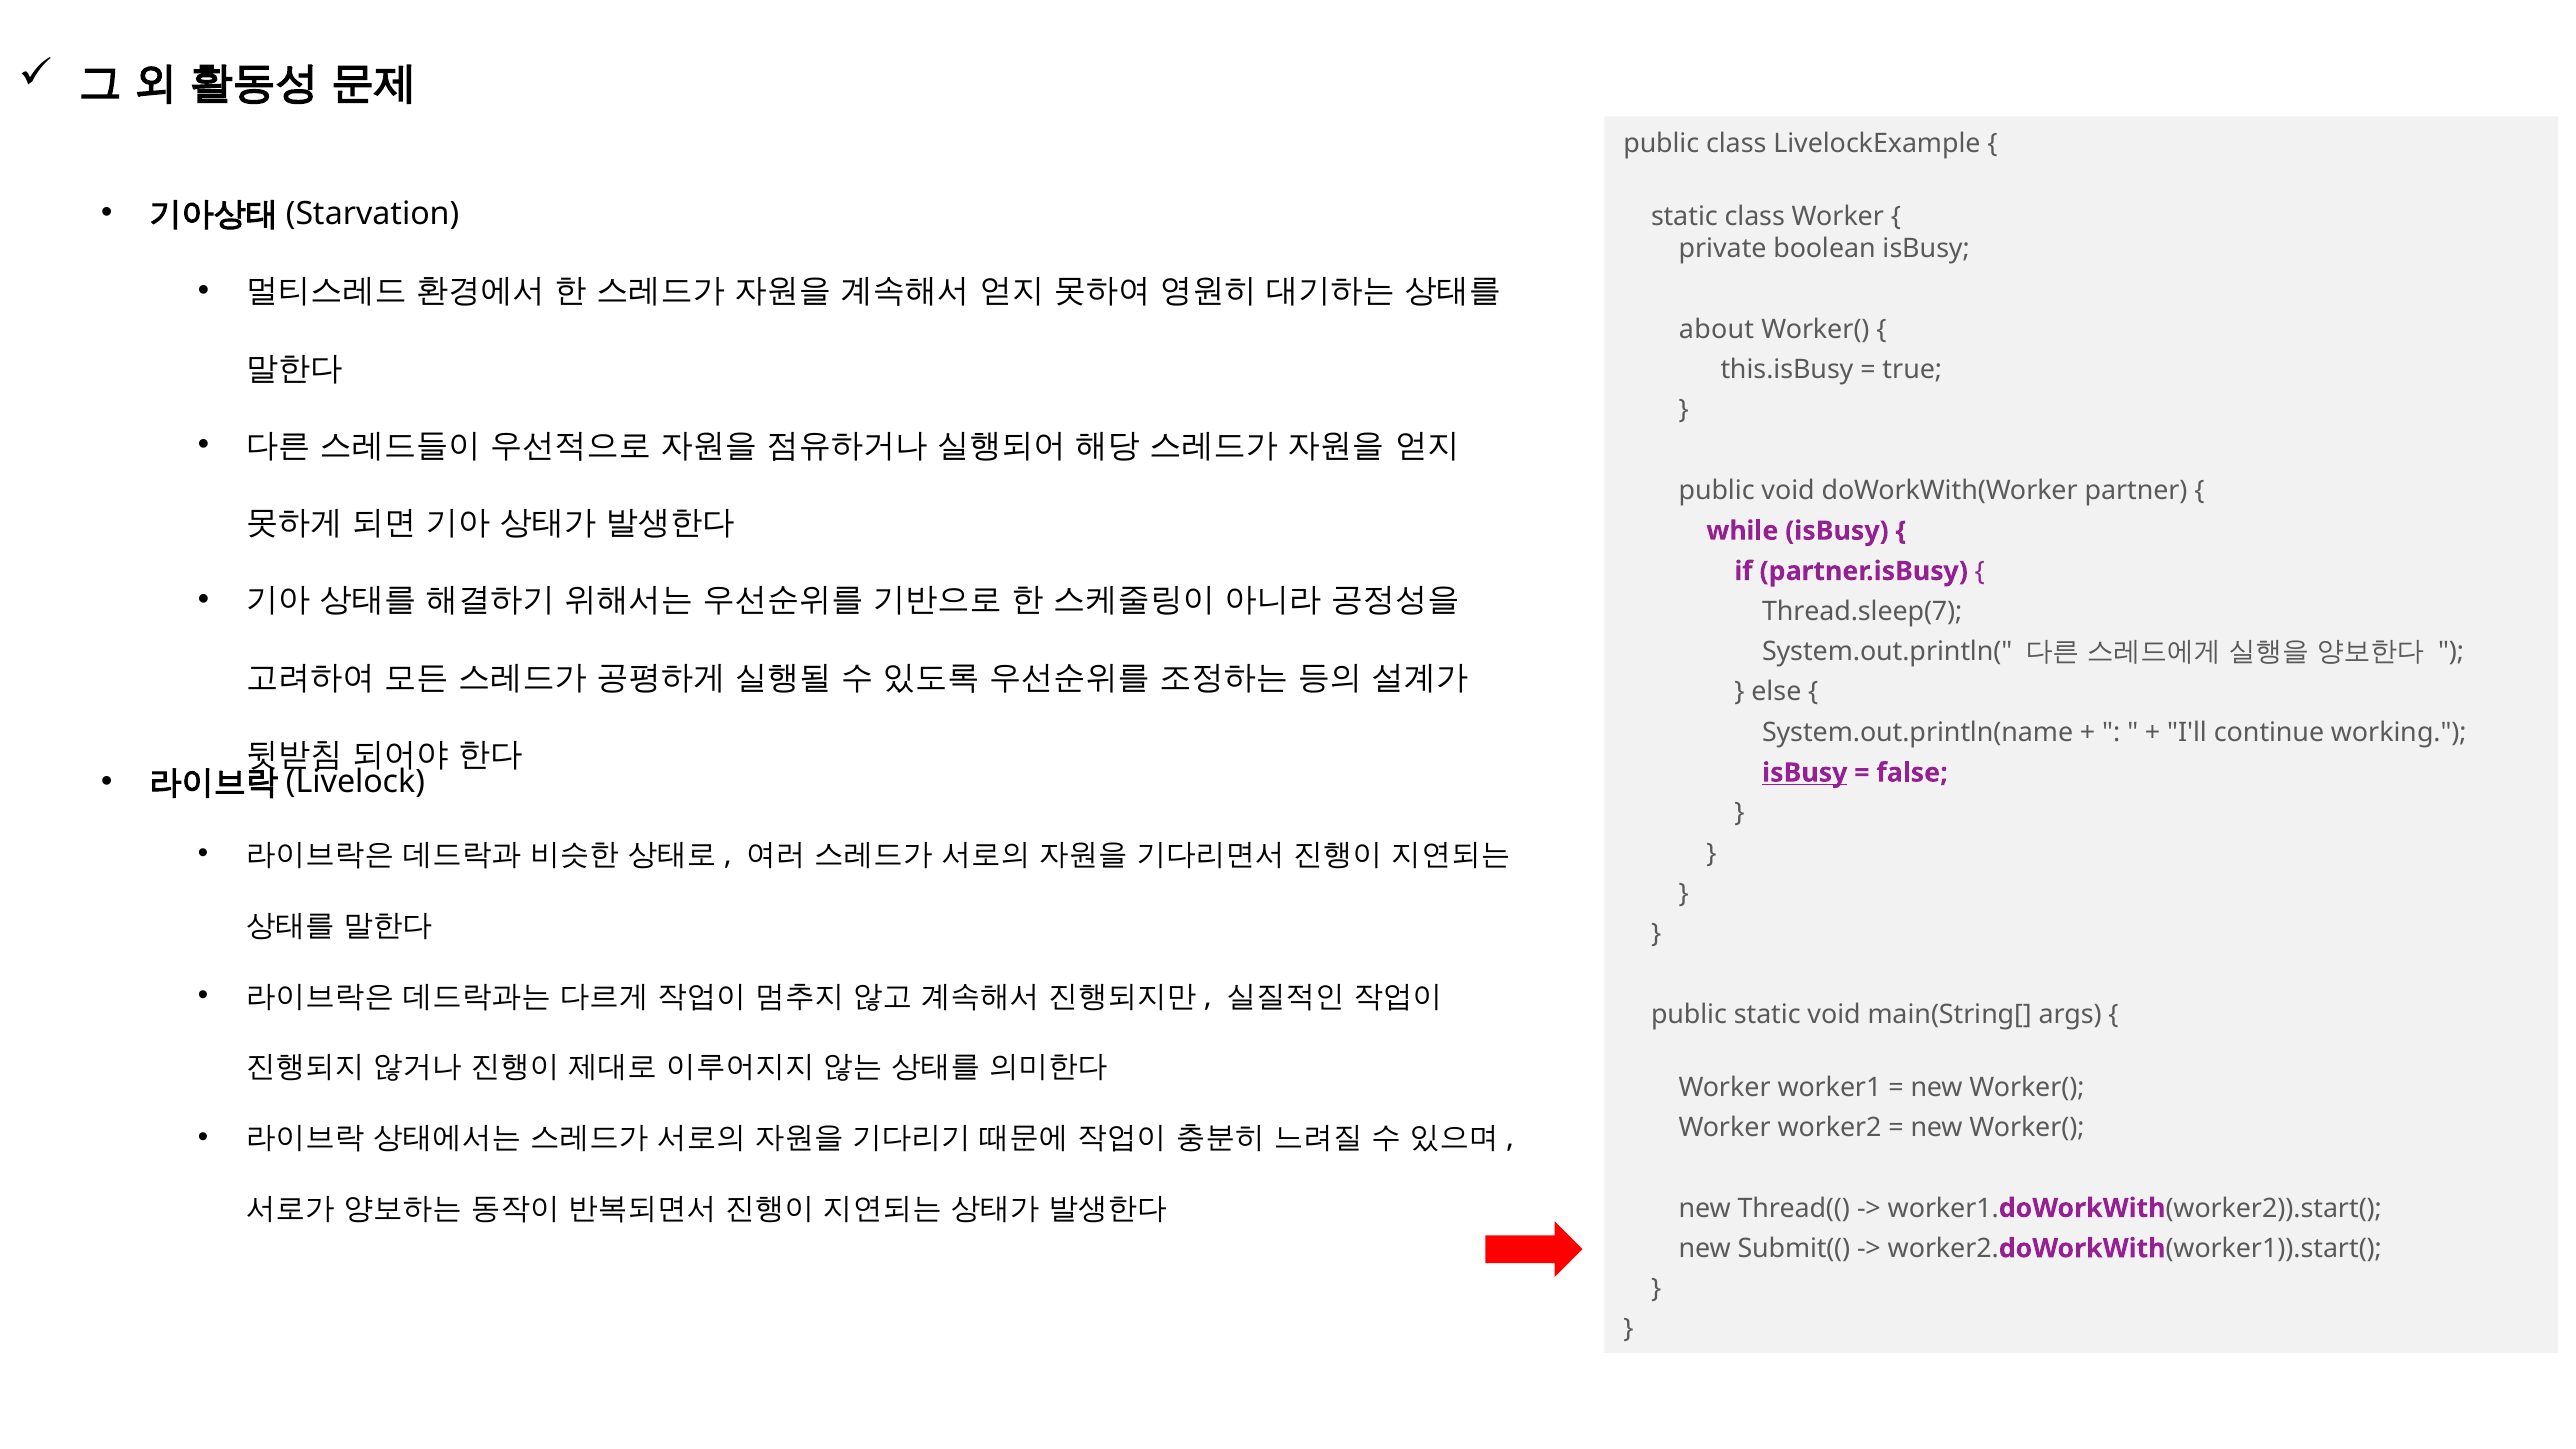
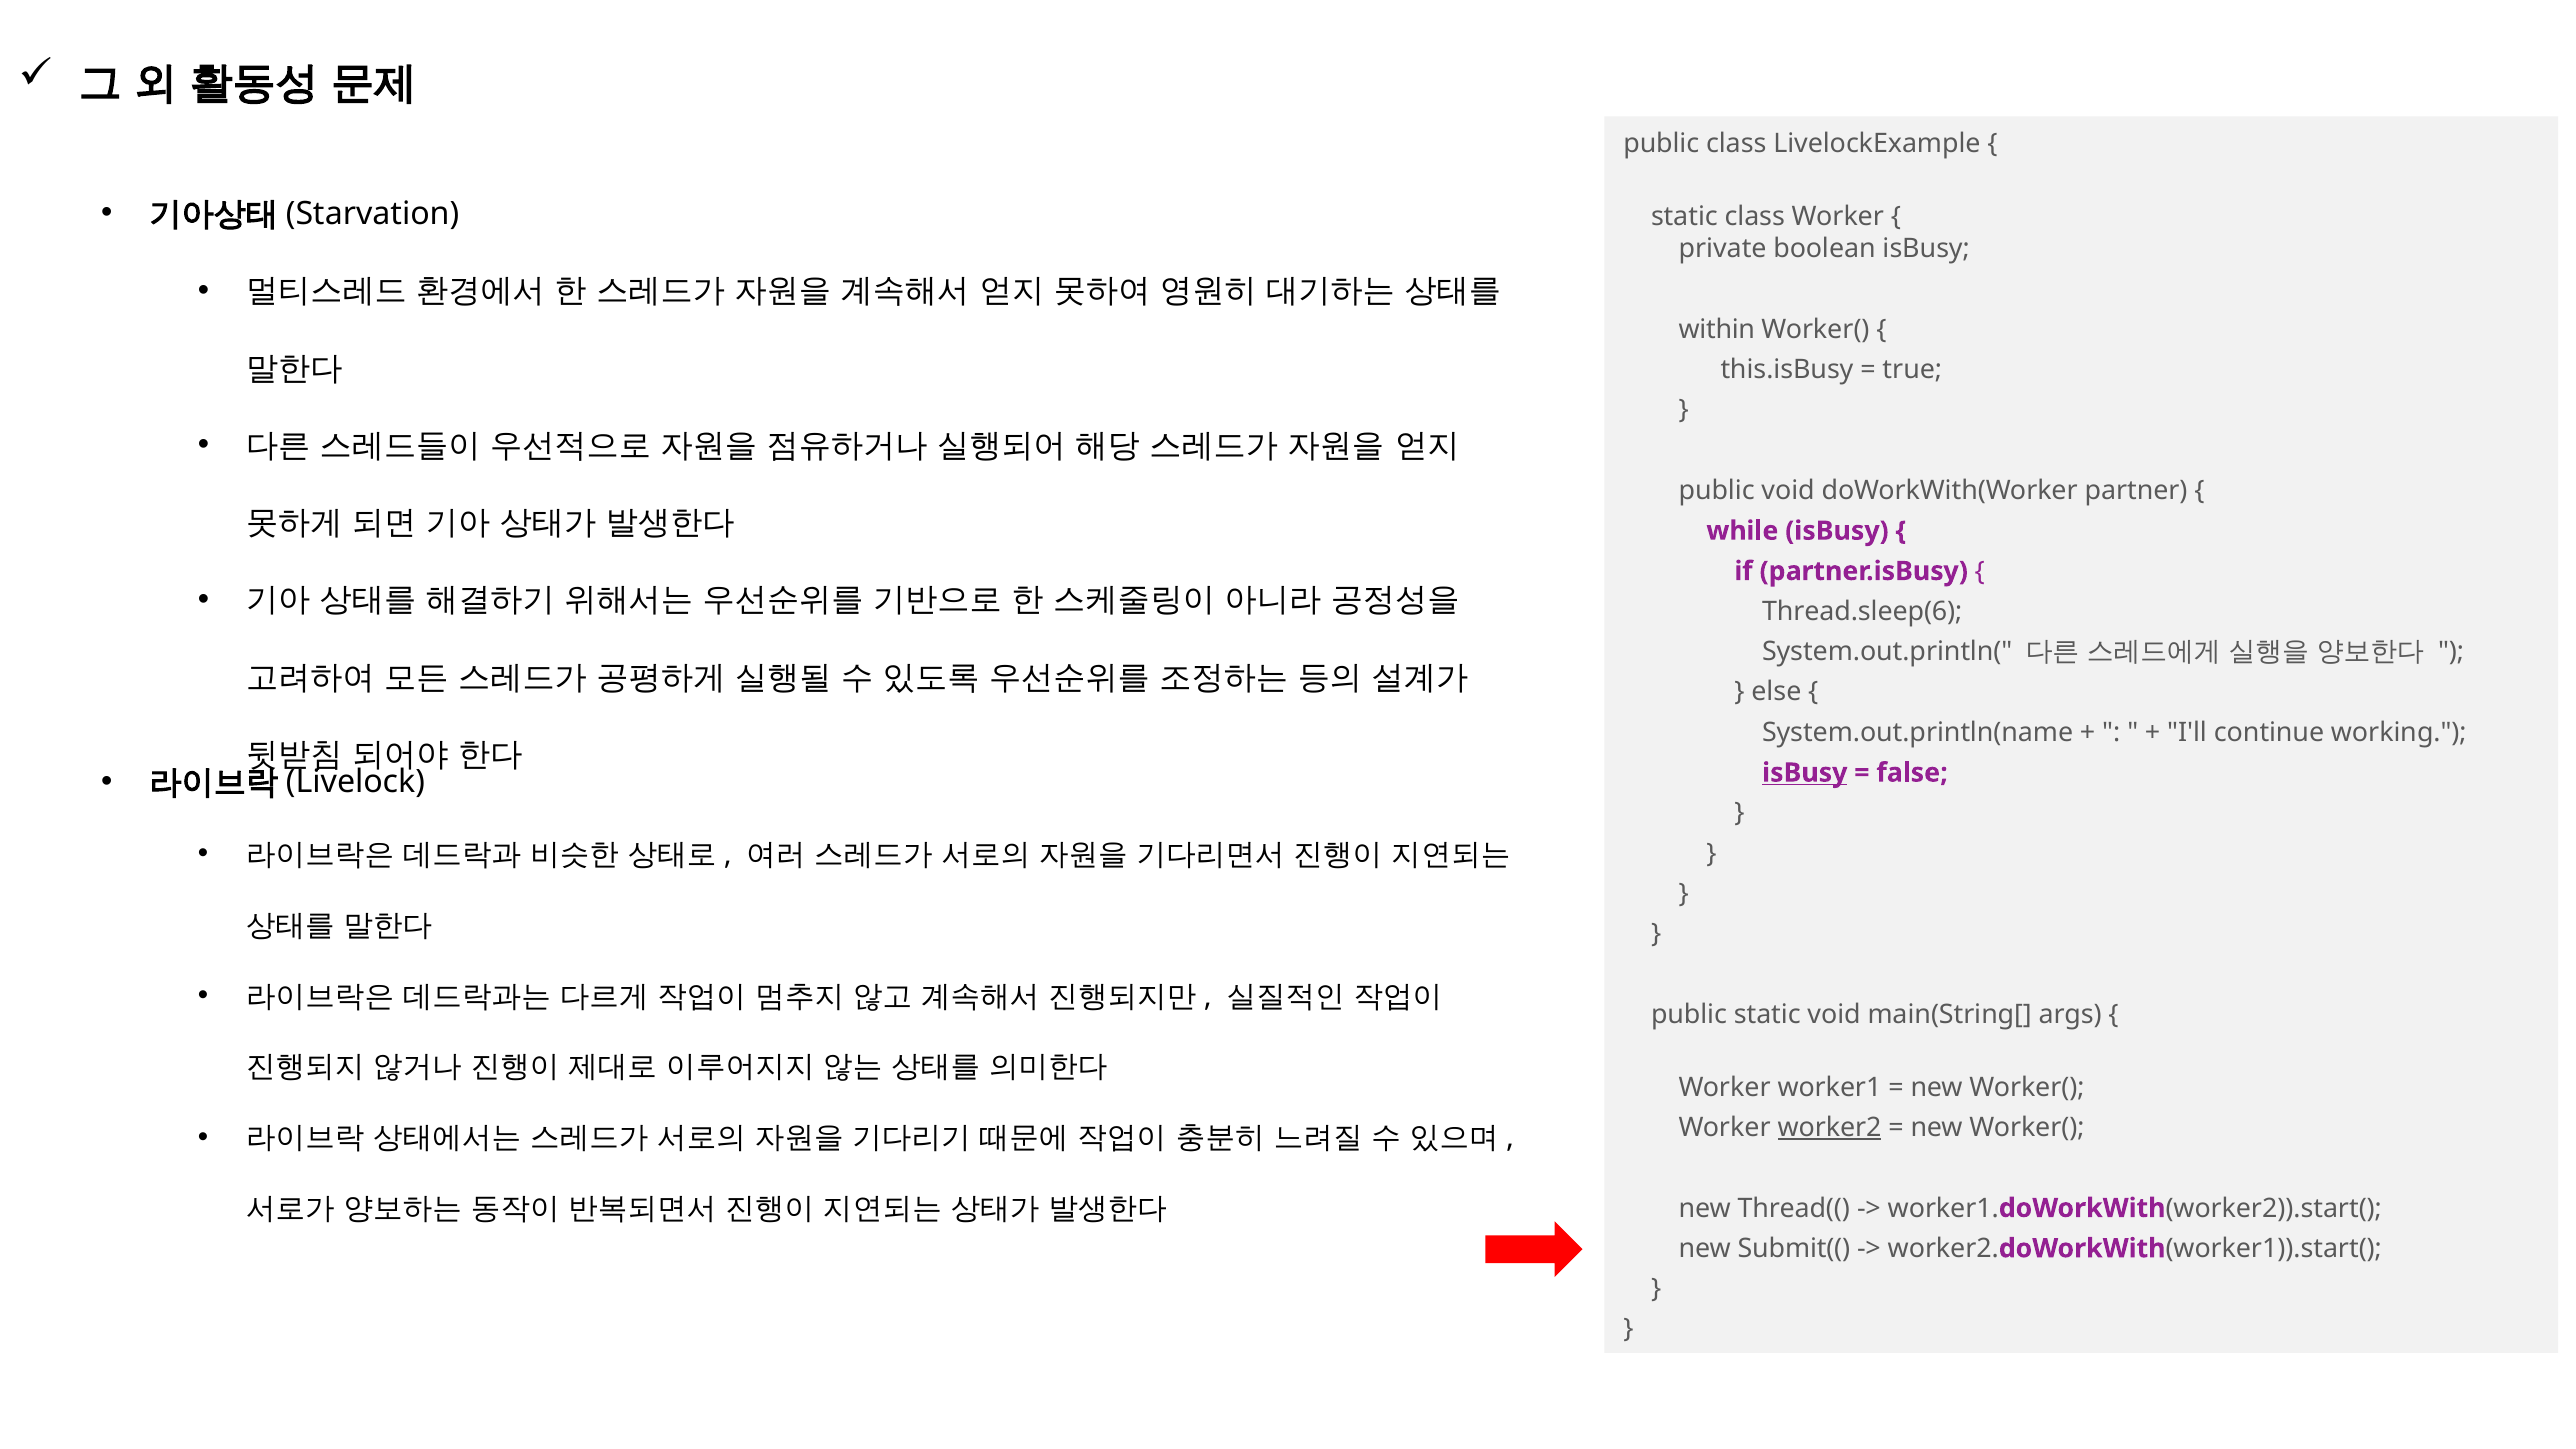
about: about -> within (1717, 329)
Thread.sleep(7: Thread.sleep(7 -> Thread.sleep(6 (1862, 612)
worker2 underline: none -> present (1830, 1128)
